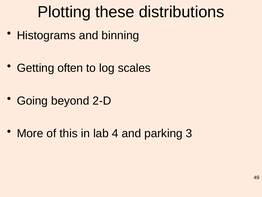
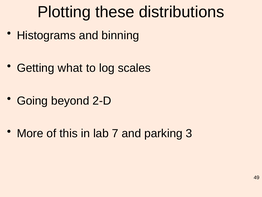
often: often -> what (70, 68)
4: 4 -> 7 (115, 133)
